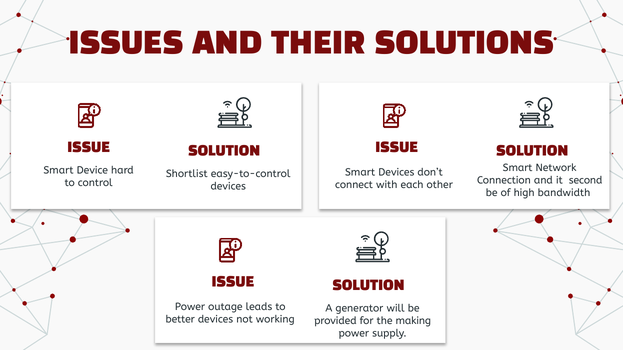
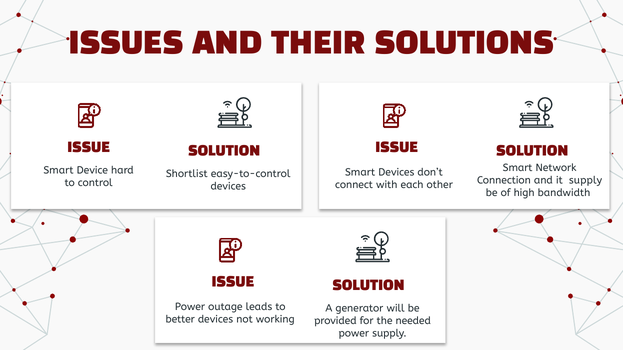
it second: second -> supply (586, 181)
making: making -> needed (413, 321)
